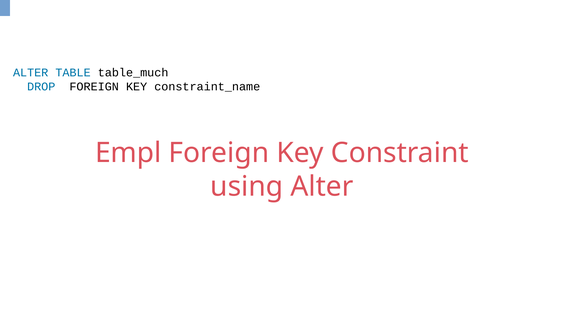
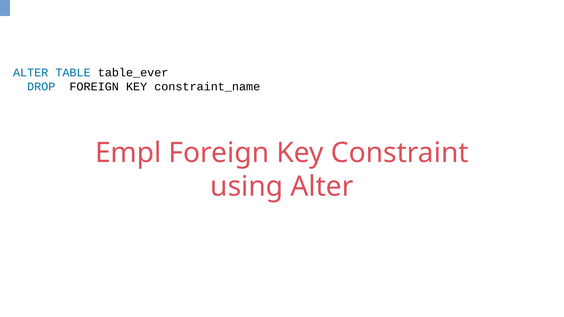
table_much: table_much -> table_ever (133, 73)
